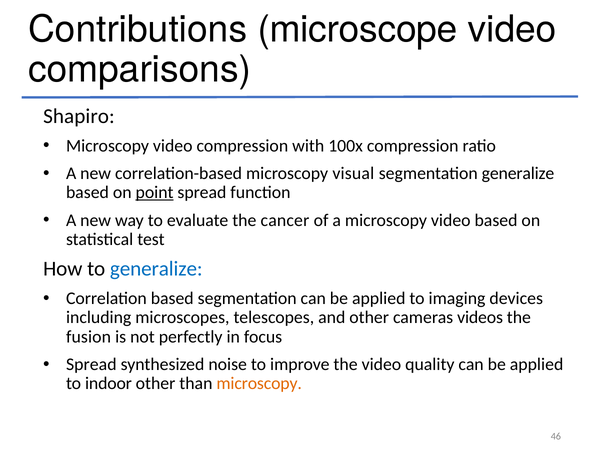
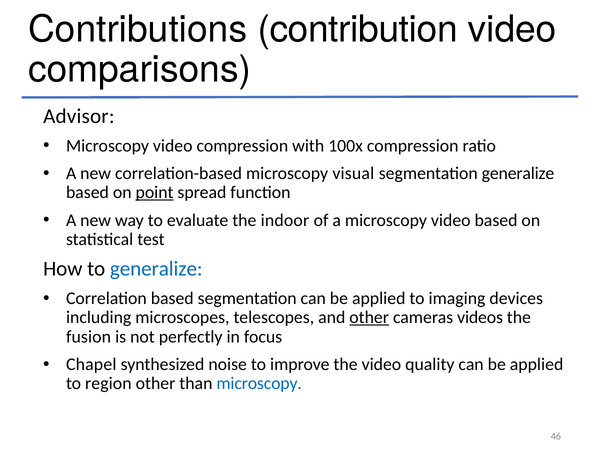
microscope: microscope -> contribution (358, 29)
Shapiro: Shapiro -> Advisor (79, 116)
cancer: cancer -> indoor (285, 220)
other underline: none -> present (369, 317)
Spread: Spread -> Chapel (91, 364)
indoor: indoor -> region (108, 383)
microscopy colour: orange -> blue (259, 383)
